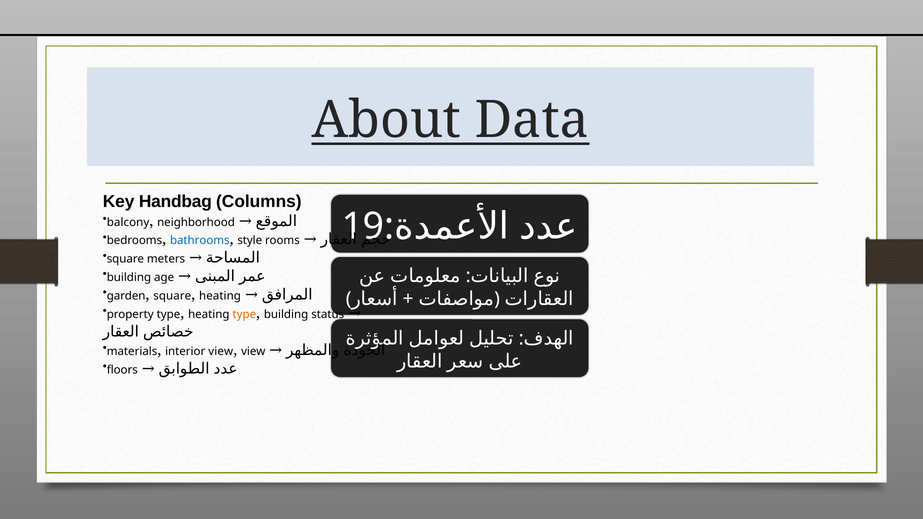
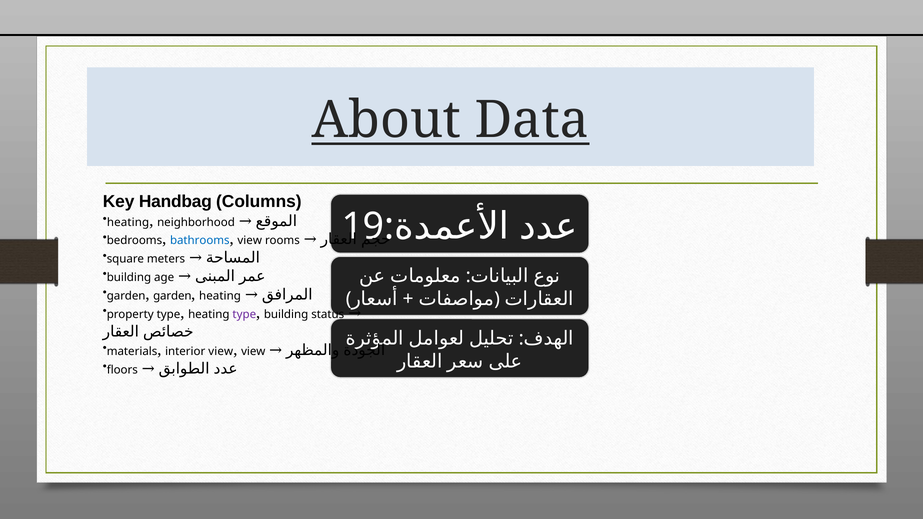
balcony: balcony -> heating (128, 222)
style: style -> view (250, 241)
square: square -> garden (172, 296)
type colour: orange -> purple (244, 315)
